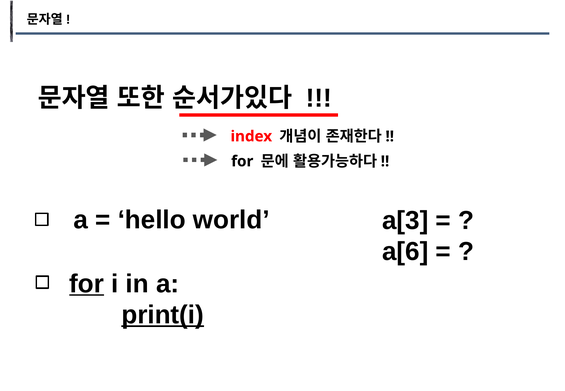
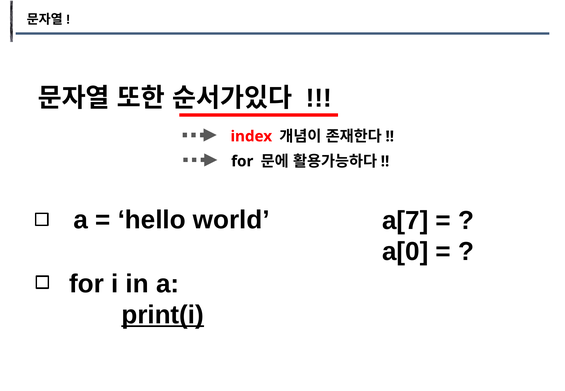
a[3: a[3 -> a[7 (405, 221)
a[6: a[6 -> a[0 (405, 252)
for underline: present -> none (87, 284)
